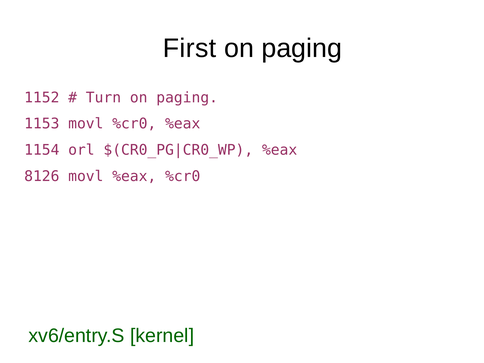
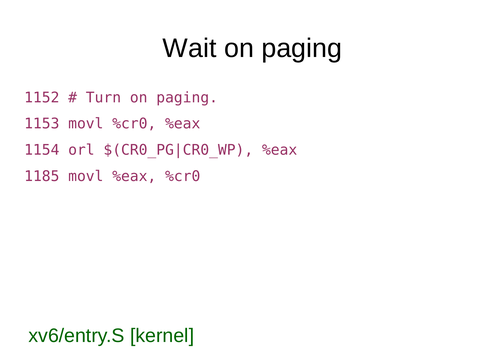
First: First -> Wait (190, 48)
8126: 8126 -> 1185 (42, 176)
